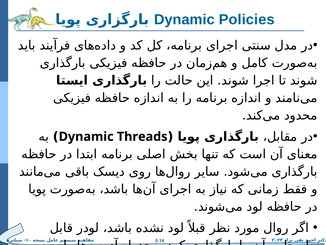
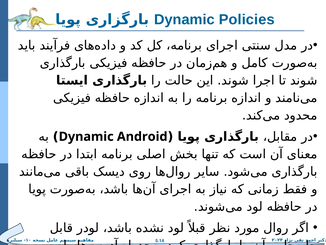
Threads: Threads -> Android (142, 136)
